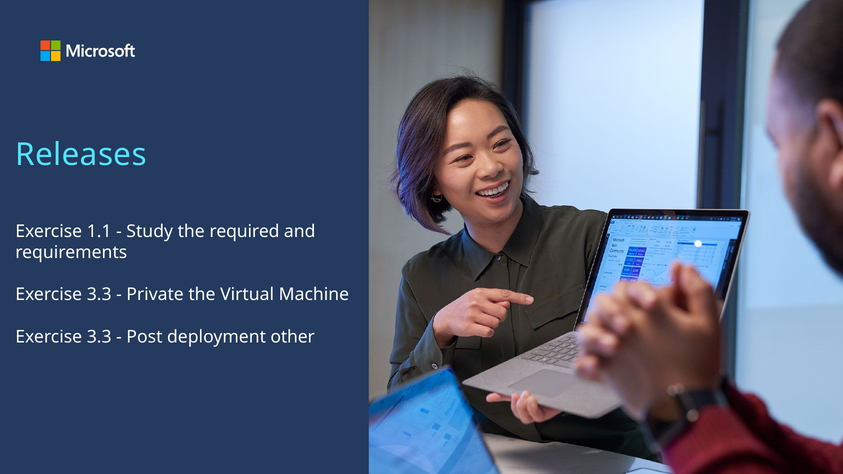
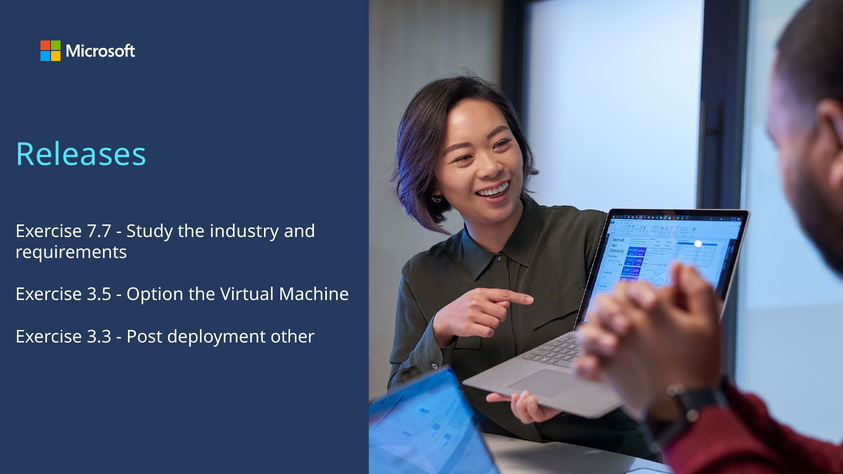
1.1: 1.1 -> 7.7 (99, 232)
required: required -> industry (244, 232)
3.3: 3.3 -> 3.5 (99, 295)
Private: Private -> Option (155, 295)
